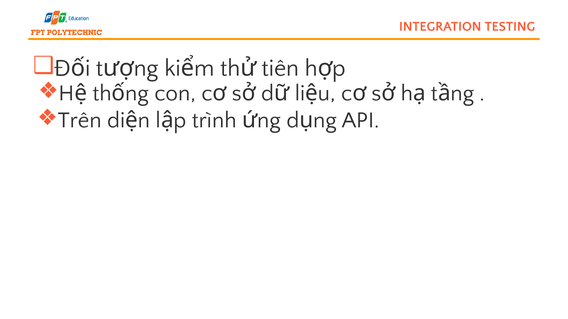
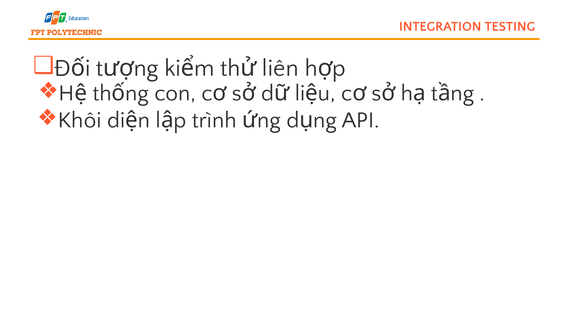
tiên: tiên -> liên (280, 68)
Trên: Trên -> Khôi (80, 120)
